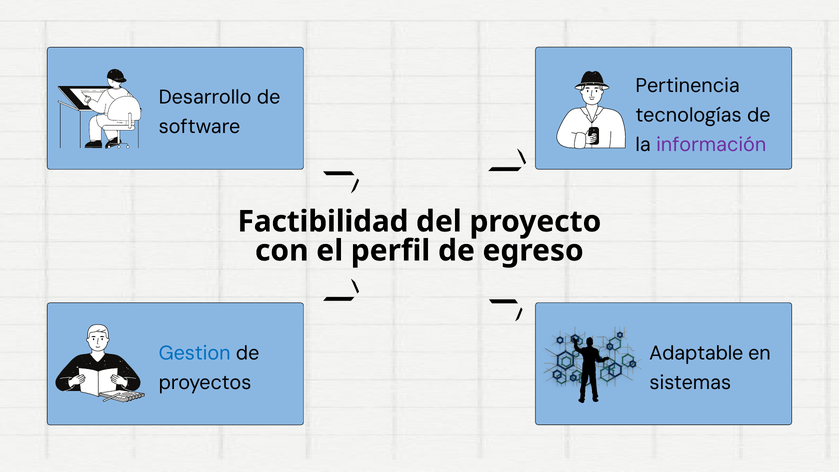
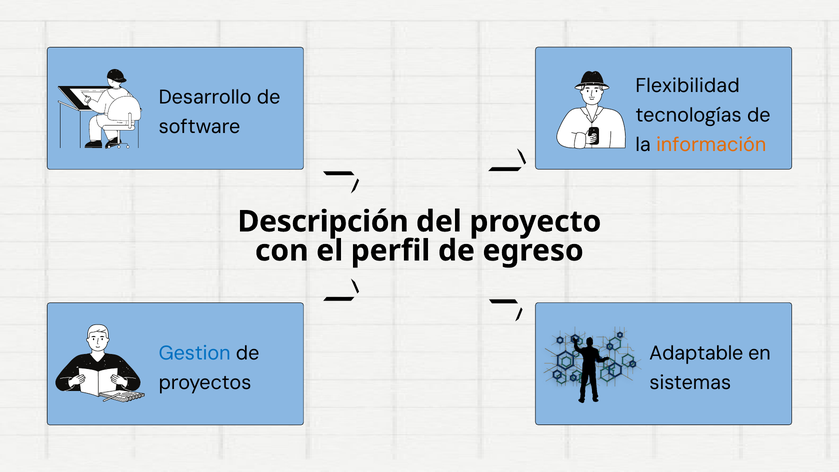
Pertinencia: Pertinencia -> Flexibilidad (688, 86)
información colour: purple -> orange (711, 145)
Factibilidad: Factibilidad -> Descripción (323, 222)
